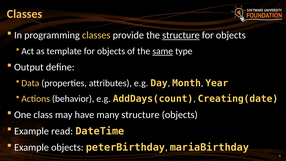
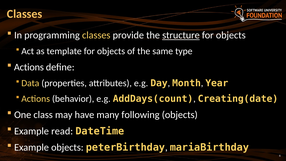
same underline: present -> none (163, 51)
Output: Output -> Actions (29, 67)
many structure: structure -> following (140, 115)
